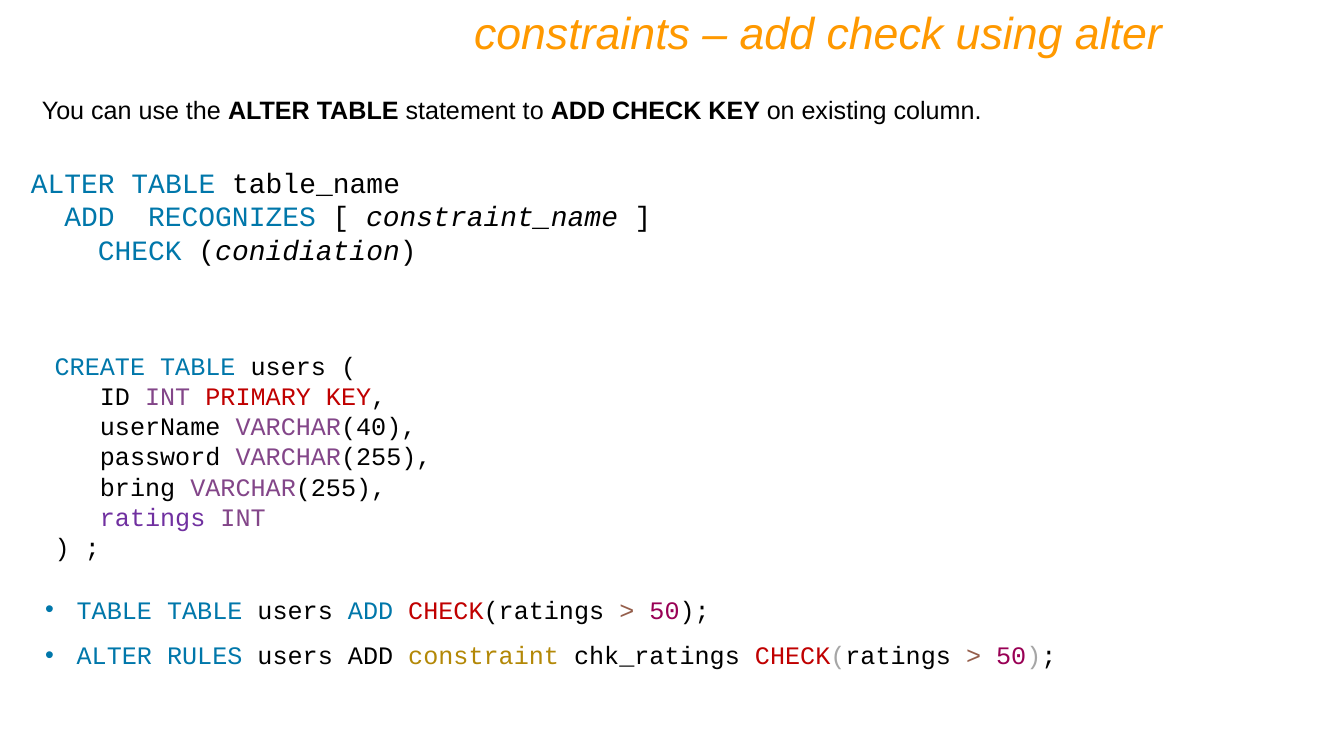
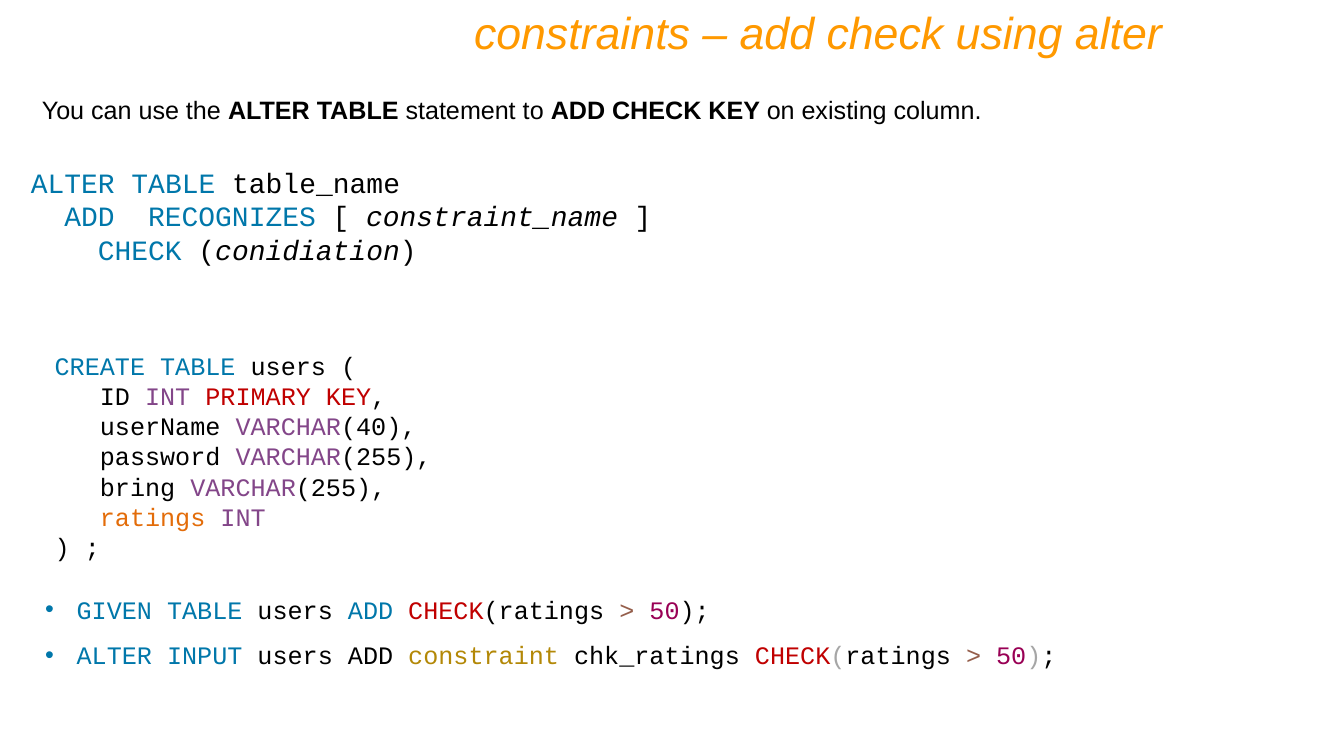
ratings colour: purple -> orange (153, 518)
TABLE: TABLE -> GIVEN (114, 611)
RULES: RULES -> INPUT (205, 656)
